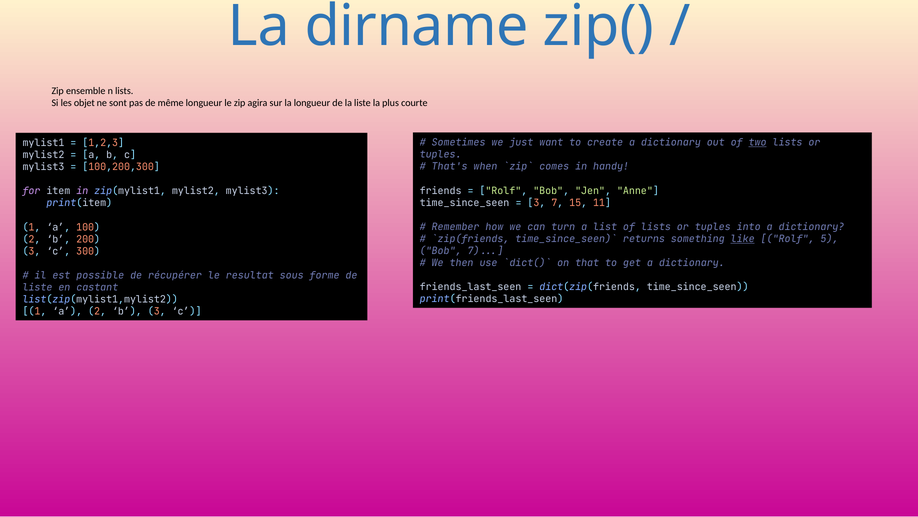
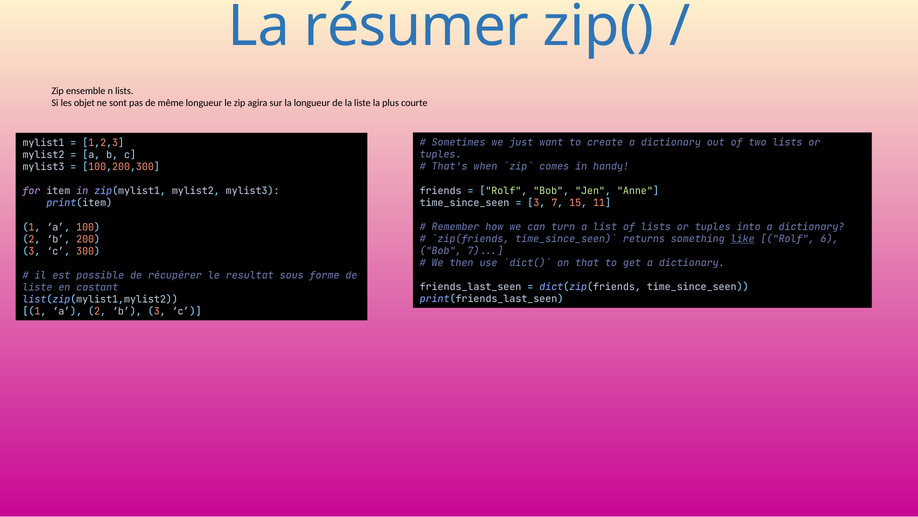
dirname: dirname -> résumer (417, 26)
two underline: present -> none (758, 142)
5: 5 -> 6 (829, 239)
